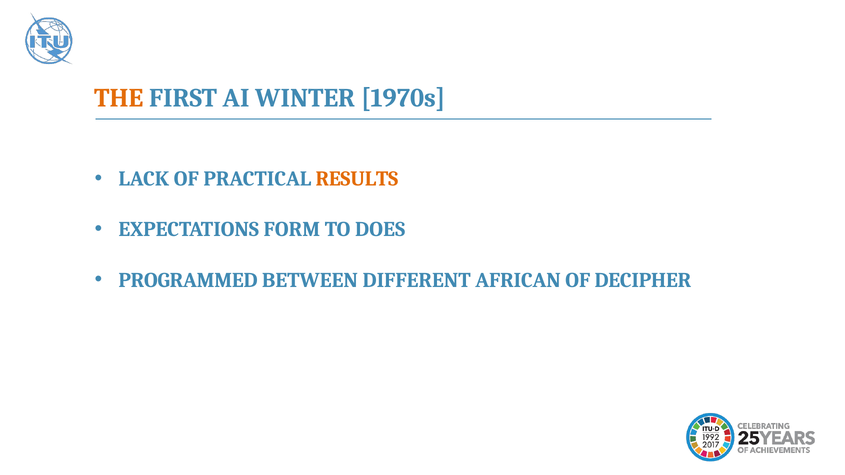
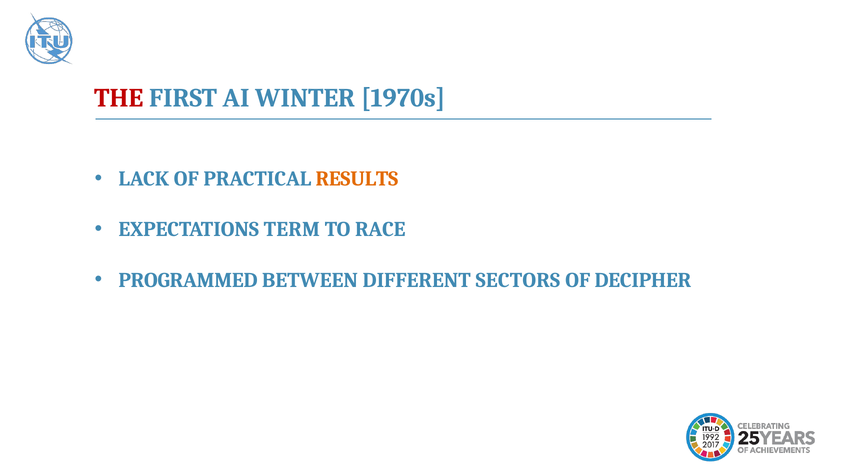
THE colour: orange -> red (119, 98)
FORM: FORM -> TERM (292, 230)
DOES: DOES -> RACE (380, 230)
AFRICAN: AFRICAN -> SECTORS (518, 280)
